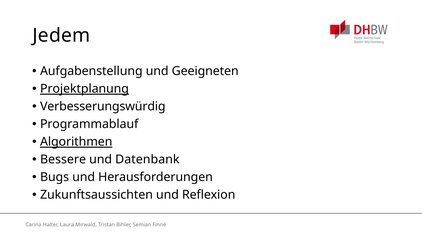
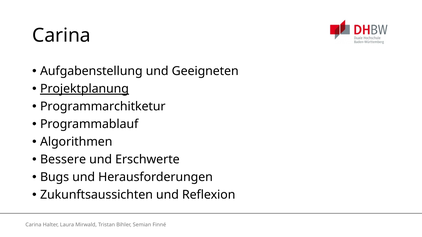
Jedem: Jedem -> Carina (62, 35)
Verbesserungswürdig: Verbesserungswürdig -> Programmarchitketur (103, 107)
Algorithmen underline: present -> none (76, 142)
Datenbank: Datenbank -> Erschwerte (147, 160)
